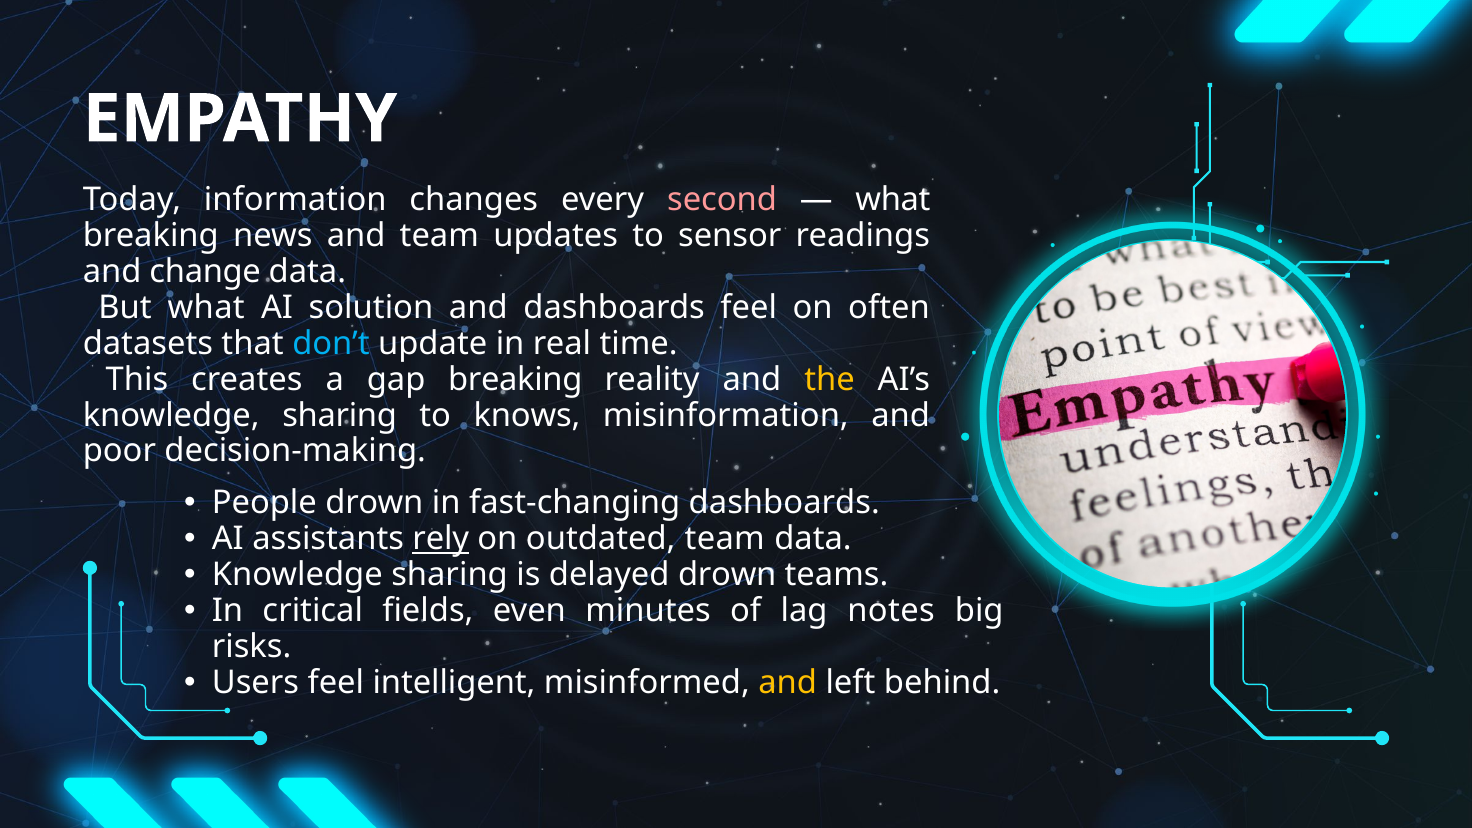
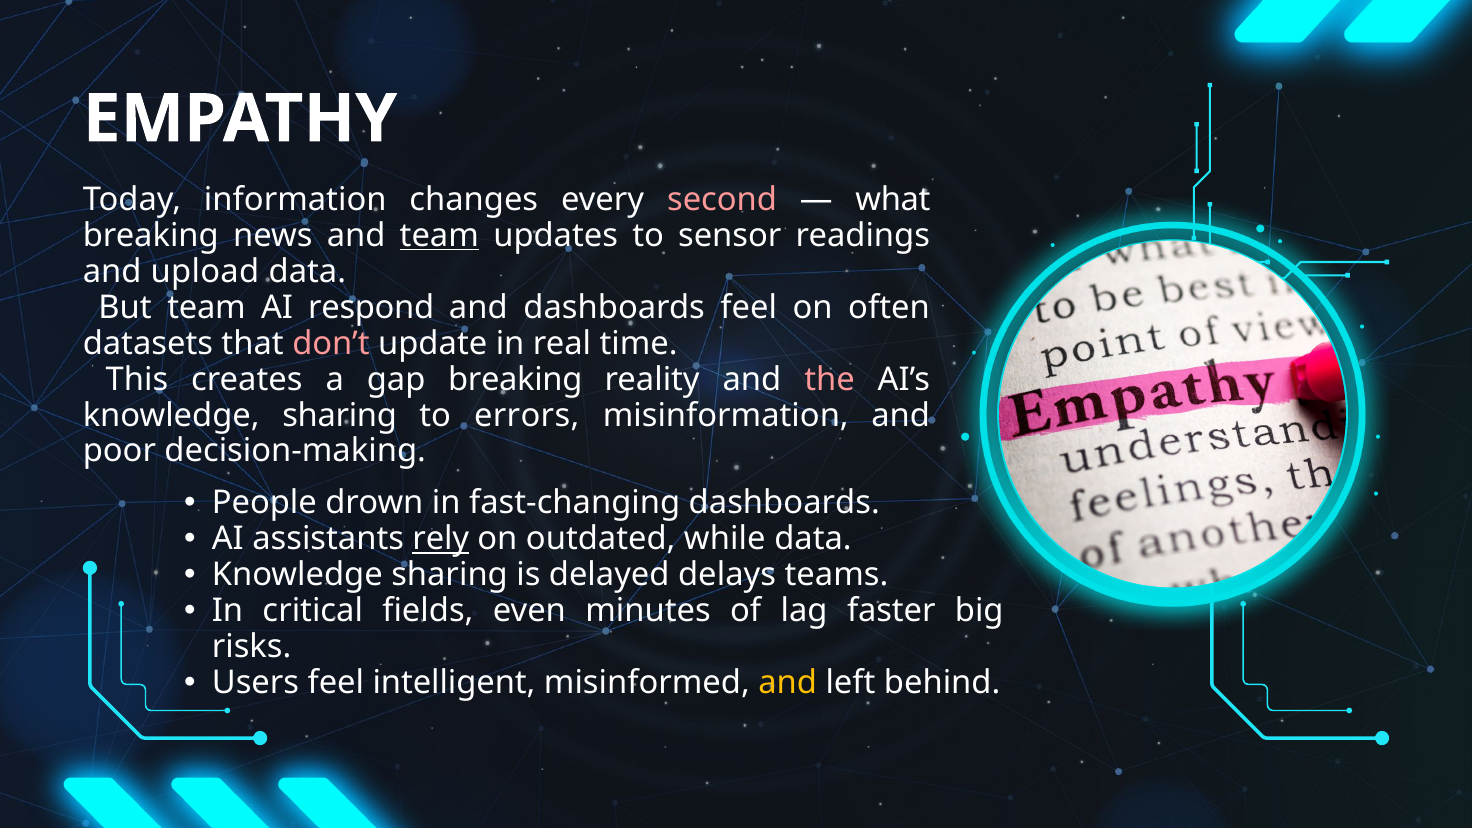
team underline: none -> present (439, 235)
change: change -> upload (205, 271)
But what: what -> team (207, 307)
solution: solution -> respond (371, 307)
don’t colour: light blue -> pink (331, 343)
the colour: yellow -> pink (830, 379)
knows: knows -> errors (527, 415)
outdated team: team -> while (725, 539)
delayed drown: drown -> delays (727, 575)
notes: notes -> faster (891, 611)
